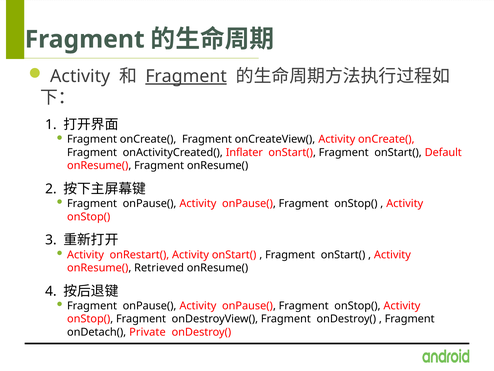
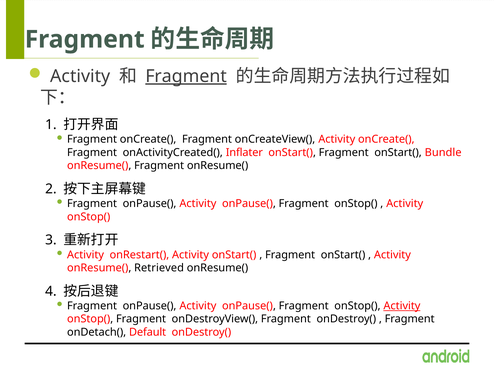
Default: Default -> Bundle (443, 152)
Activity underline: none -> present (402, 305)
Private: Private -> Default (148, 332)
